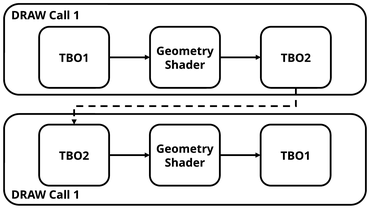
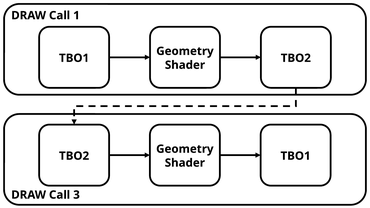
1: 1 -> 3 (77, 195)
